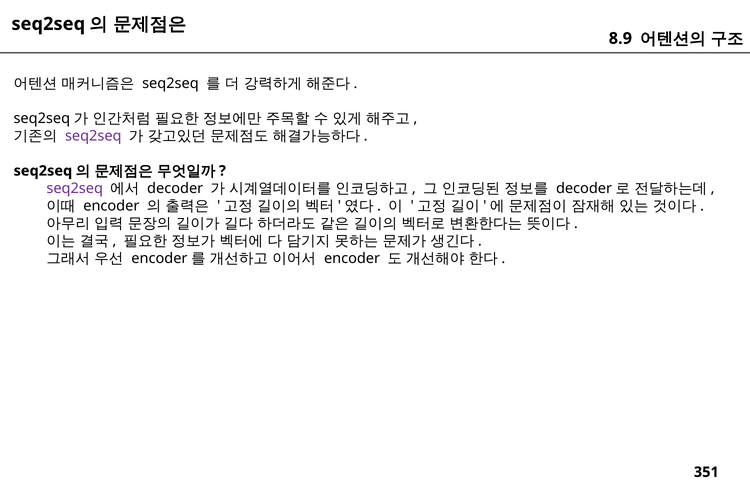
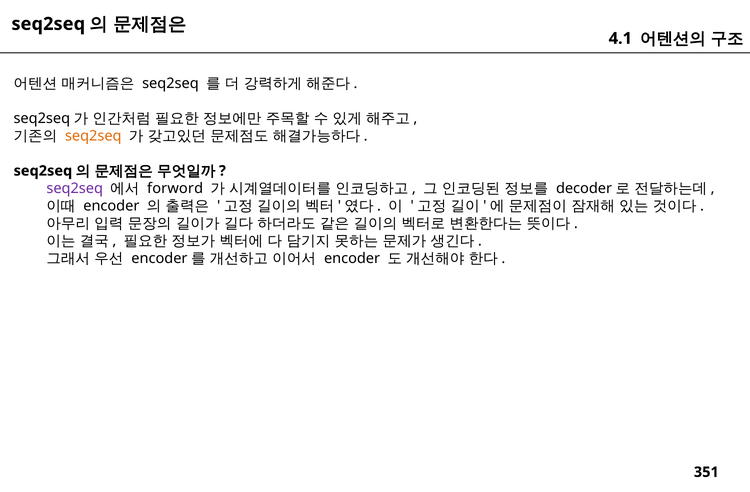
8.9: 8.9 -> 4.1 (620, 38)
seq2seq colour: purple -> orange (93, 136)
decoder: decoder -> forword (175, 189)
